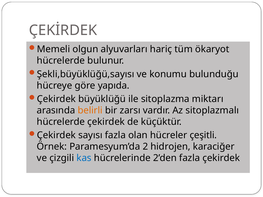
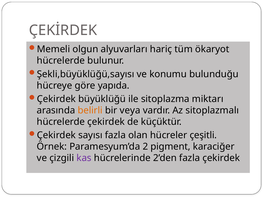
zarsı: zarsı -> veya (130, 110)
hidrojen: hidrojen -> pigment (170, 147)
kas colour: blue -> purple (84, 158)
